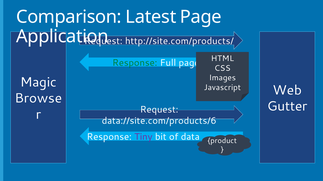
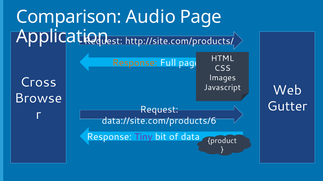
Latest: Latest -> Audio (151, 17)
Response colour: green -> orange (135, 63)
Magic: Magic -> Cross (38, 83)
